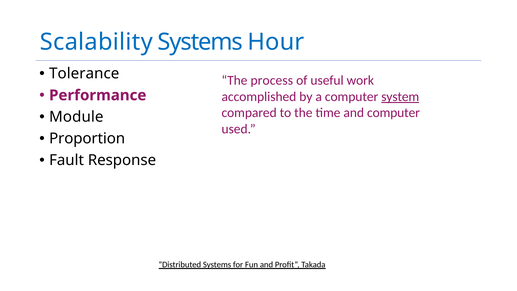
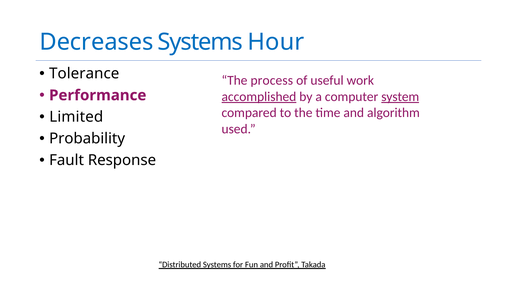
Scalability: Scalability -> Decreases (97, 42)
accomplished underline: none -> present (259, 97)
and computer: computer -> algorithm (393, 113)
Module: Module -> Limited (76, 117)
Proportion: Proportion -> Probability (87, 139)
